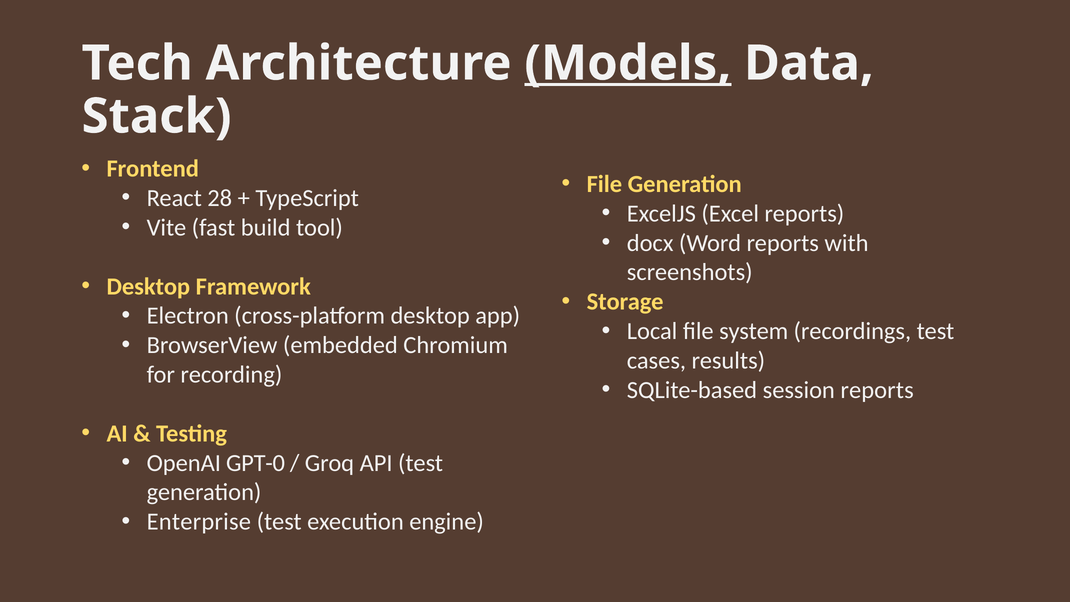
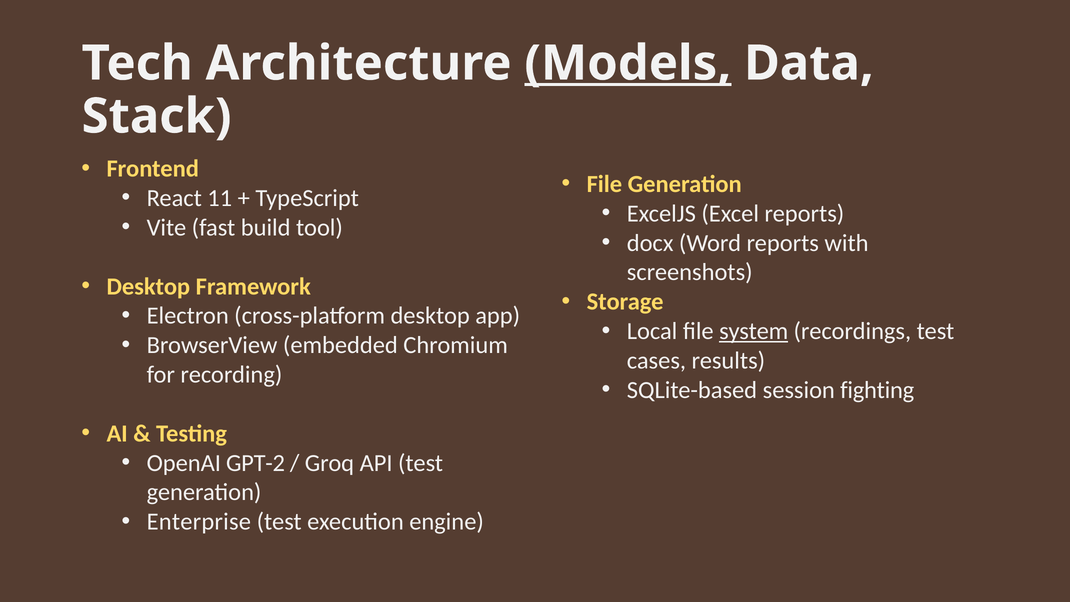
28: 28 -> 11 (220, 198)
system underline: none -> present (754, 331)
session reports: reports -> fighting (877, 390)
GPT-0: GPT-0 -> GPT-2 (256, 463)
